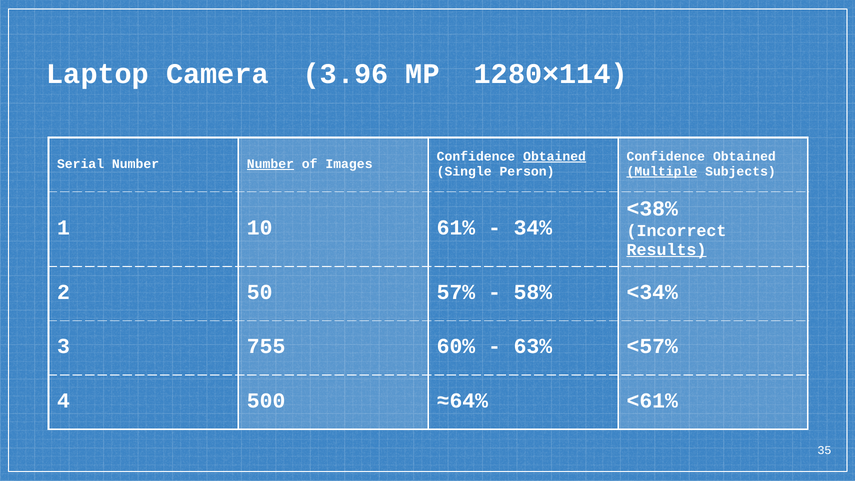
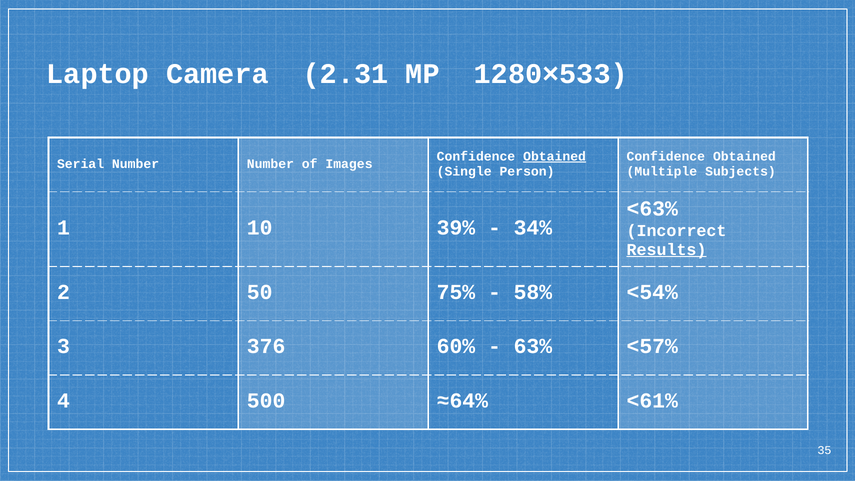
3.96: 3.96 -> 2.31 (346, 74)
1280×114: 1280×114 -> 1280×533 (551, 74)
Number underline: present -> none (270, 164)
Multiple underline: present -> none (662, 171)
<38%: <38% -> <63% (652, 209)
61%: 61% -> 39% (456, 228)
57%: 57% -> 75% (456, 292)
<34%: <34% -> <54% (652, 292)
755: 755 -> 376 (266, 346)
